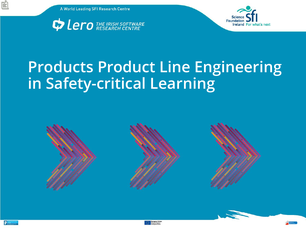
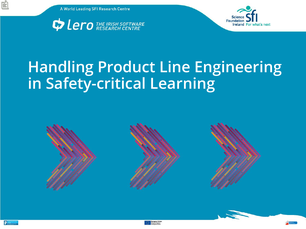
Products: Products -> Handling (61, 68)
